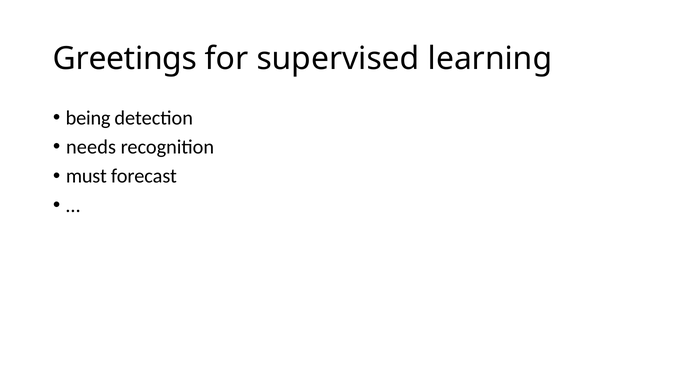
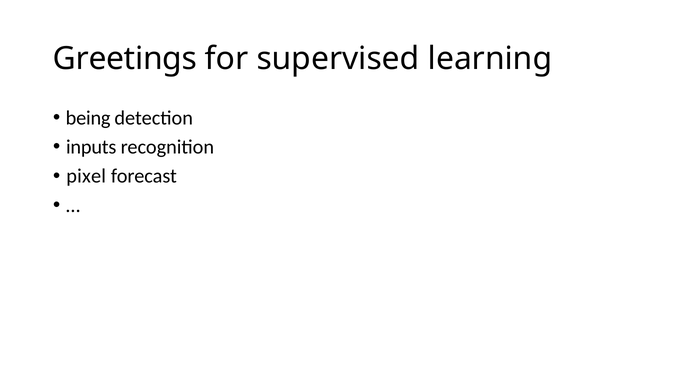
needs: needs -> inputs (91, 147)
must: must -> pixel (86, 176)
